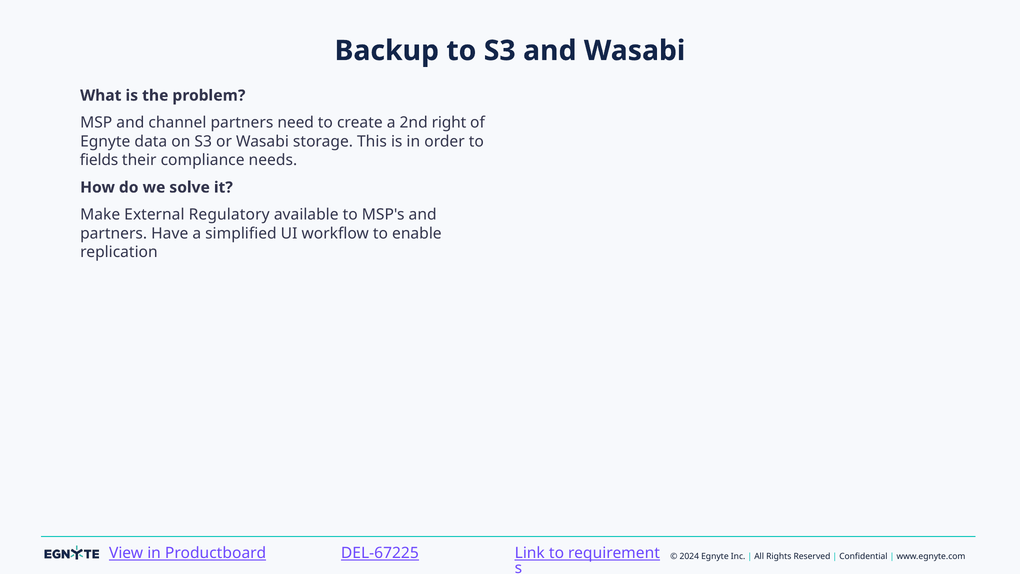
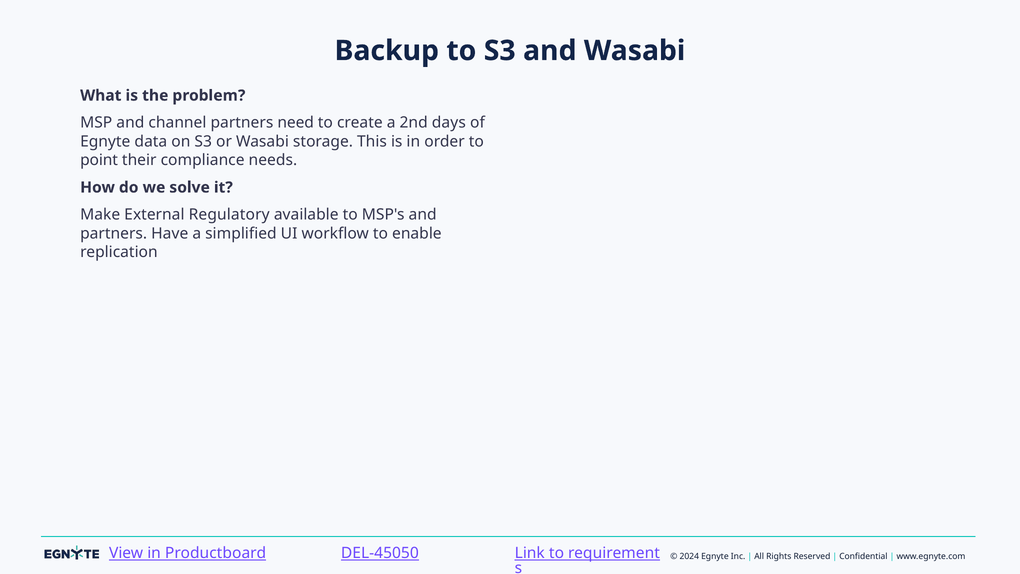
right: right -> days (449, 123)
fields: fields -> point (99, 160)
DEL-67225: DEL-67225 -> DEL-45050 (380, 553)
